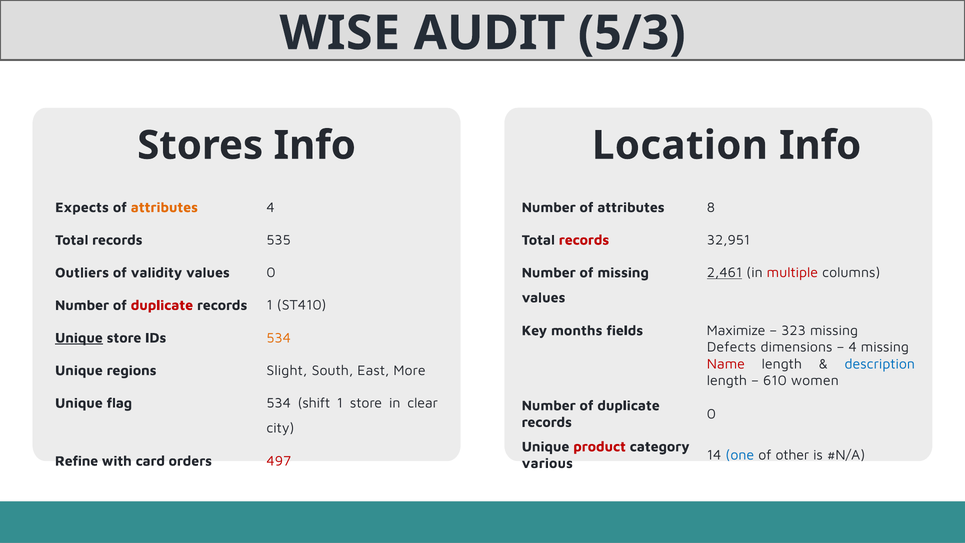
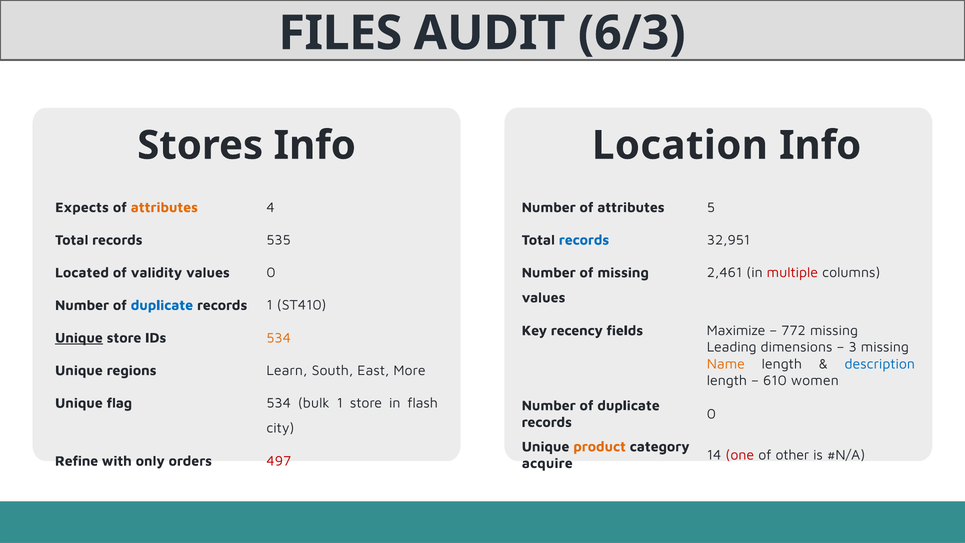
WISE: WISE -> FILES (340, 33)
5/3: 5/3 -> 6/3 (632, 33)
8: 8 -> 5 (711, 207)
records colour: red -> blue (584, 240)
Outliers: Outliers -> Located (82, 273)
2,461 underline: present -> none (725, 273)
duplicate colour: red -> blue (162, 305)
months: months -> recency (577, 330)
323: 323 -> 772 (793, 330)
Defects: Defects -> Leading (732, 347)
4: 4 -> 3 (853, 347)
Name colour: red -> orange (726, 364)
Slight: Slight -> Learn (287, 370)
shift: shift -> bulk (314, 403)
clear: clear -> flash (423, 403)
product colour: red -> orange (600, 446)
one colour: blue -> red (740, 455)
card: card -> only (150, 461)
various: various -> acquire (547, 463)
